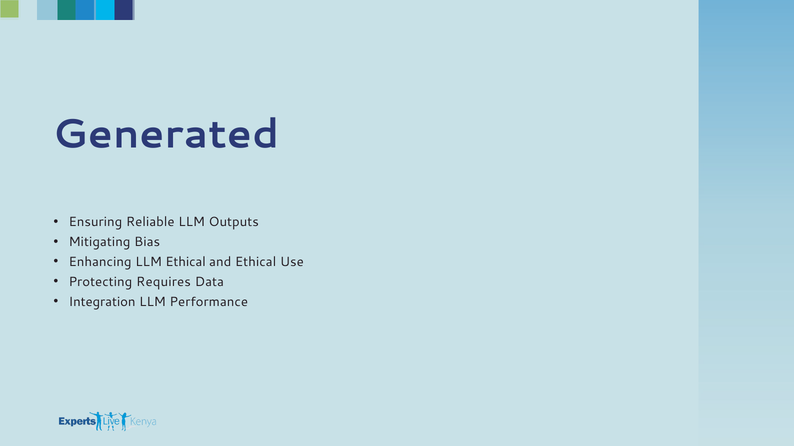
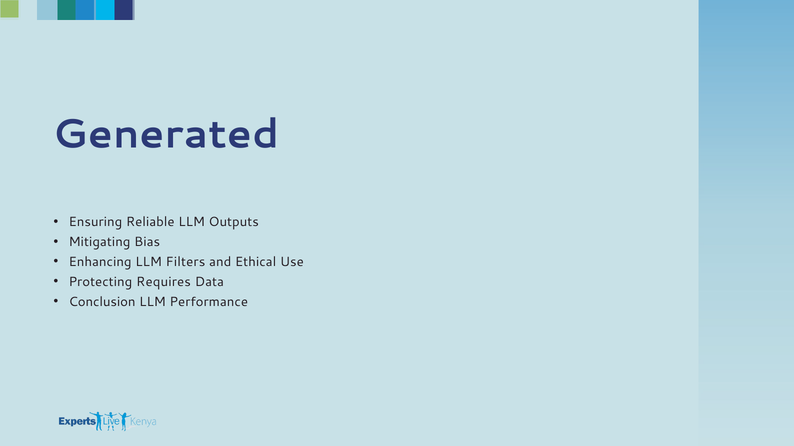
LLM Ethical: Ethical -> Filters (185, 262)
Integration: Integration -> Conclusion (102, 302)
